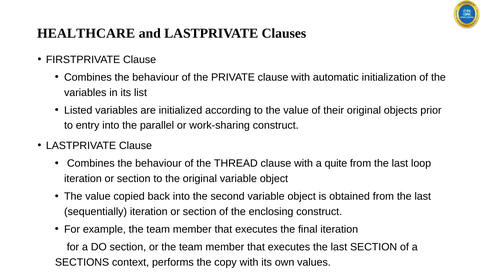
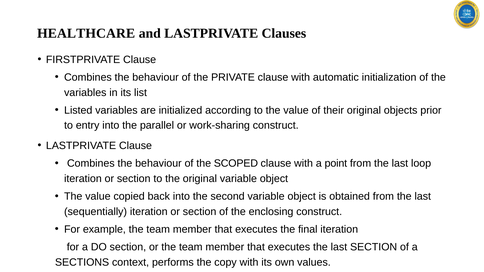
THREAD: THREAD -> SCOPED (236, 164)
quite: quite -> point (336, 164)
